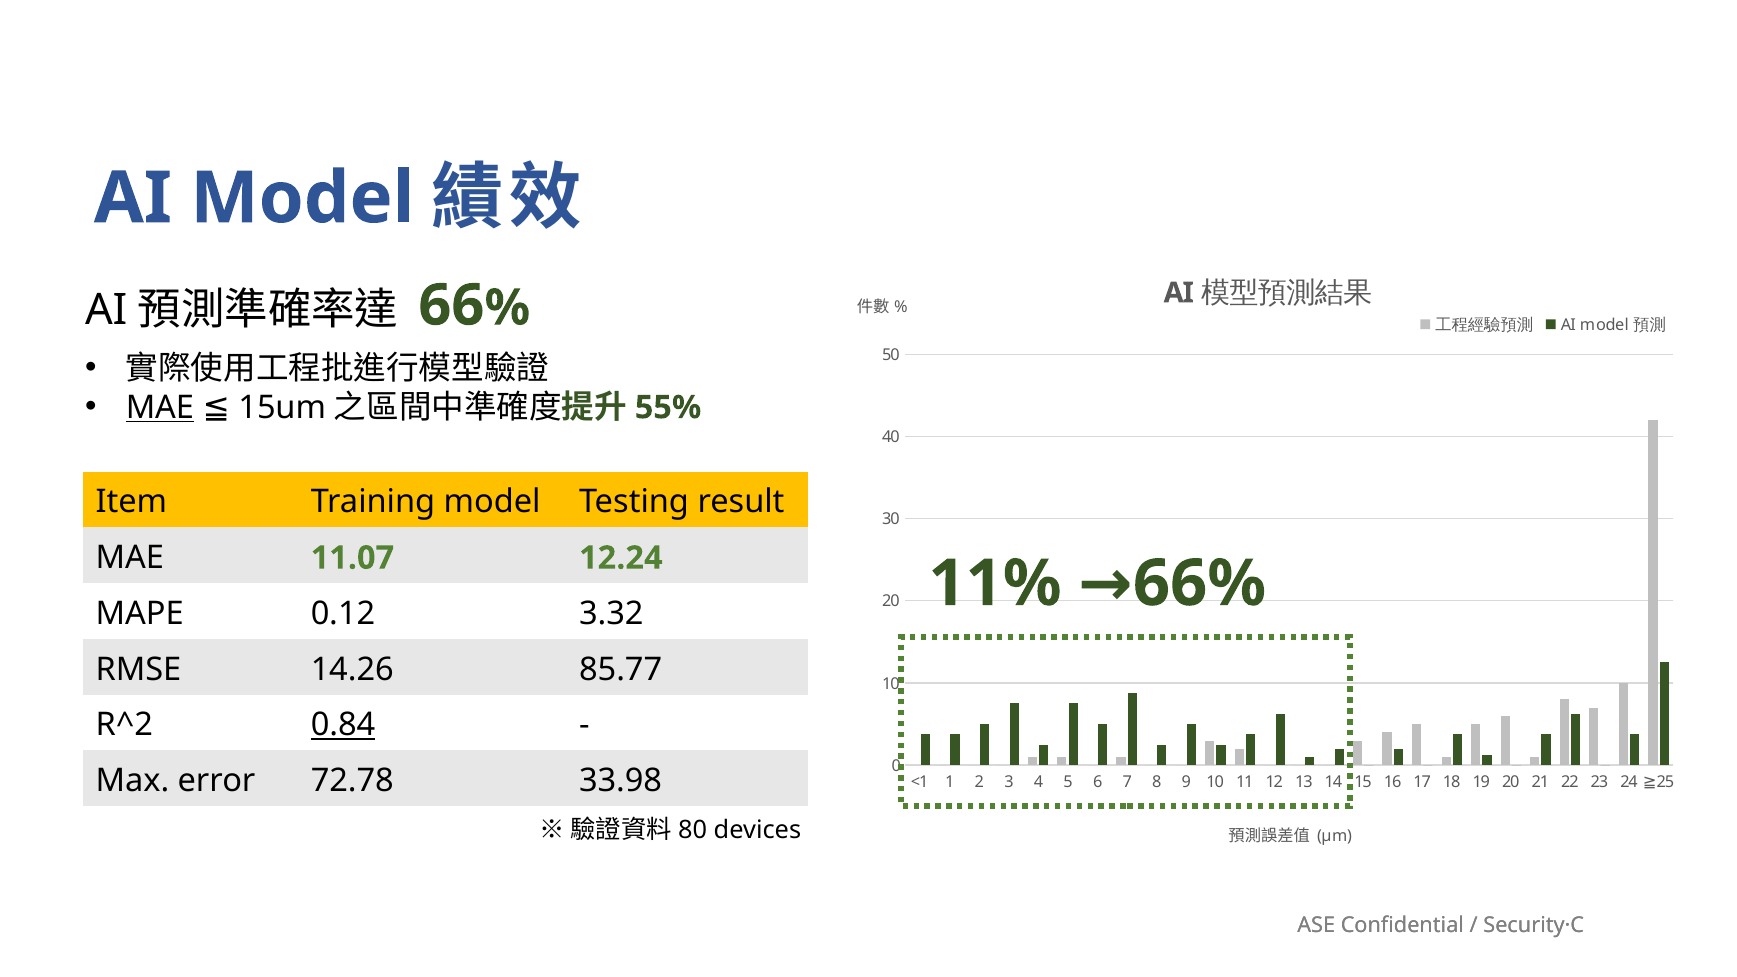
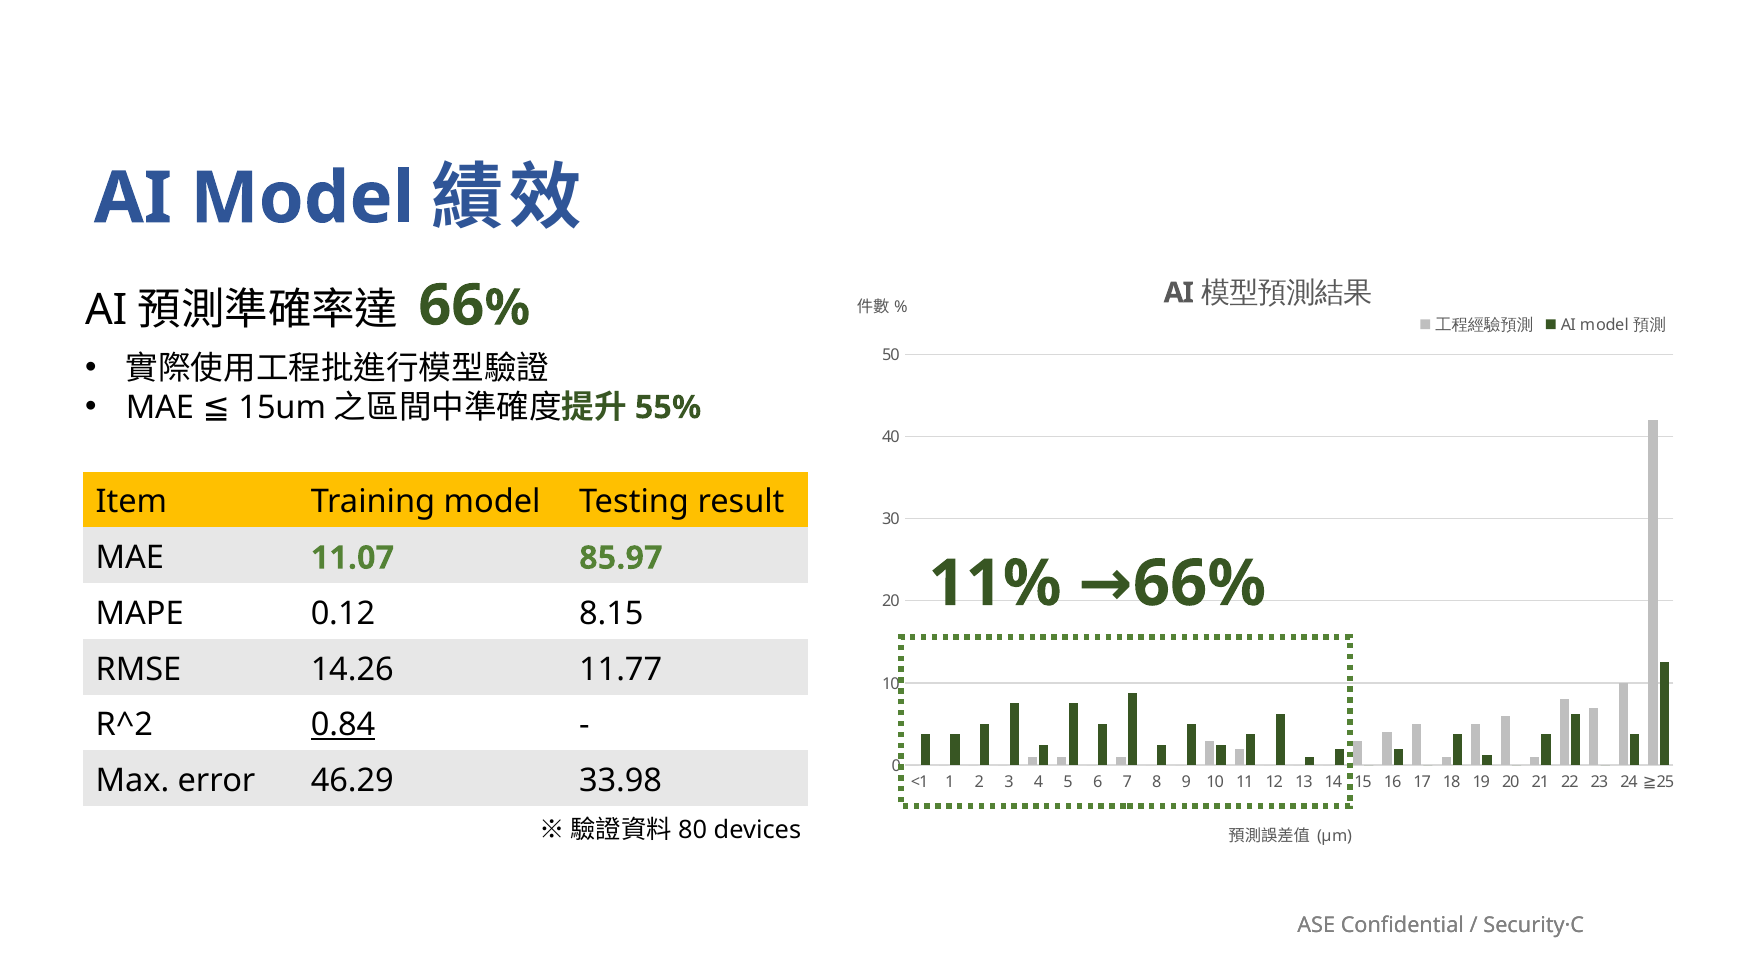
MAE underline: present -> none (160, 408)
12.24: 12.24 -> 85.97 (621, 558)
3.32: 3.32 -> 8.15 (611, 614)
85.77: 85.77 -> 11.77 (621, 669)
72.78: 72.78 -> 46.29 (352, 781)
